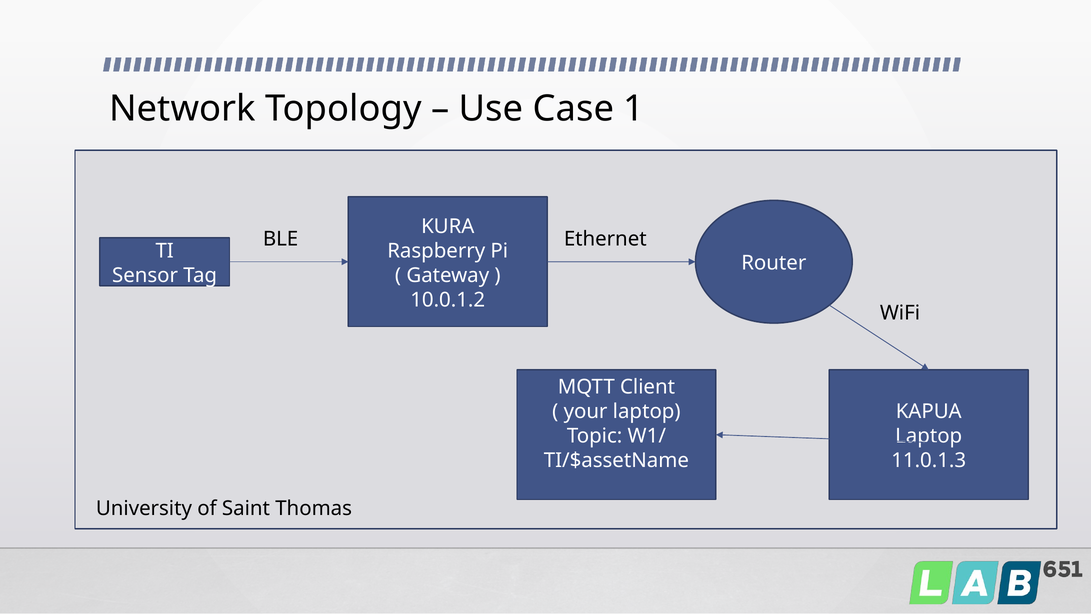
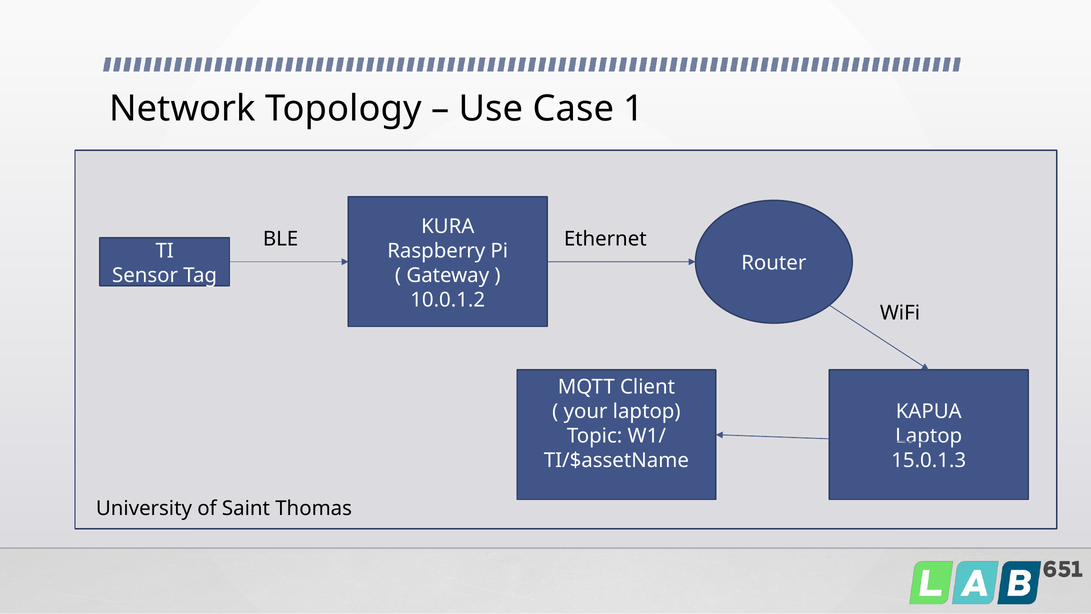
11.0.1.3: 11.0.1.3 -> 15.0.1.3 (929, 460)
